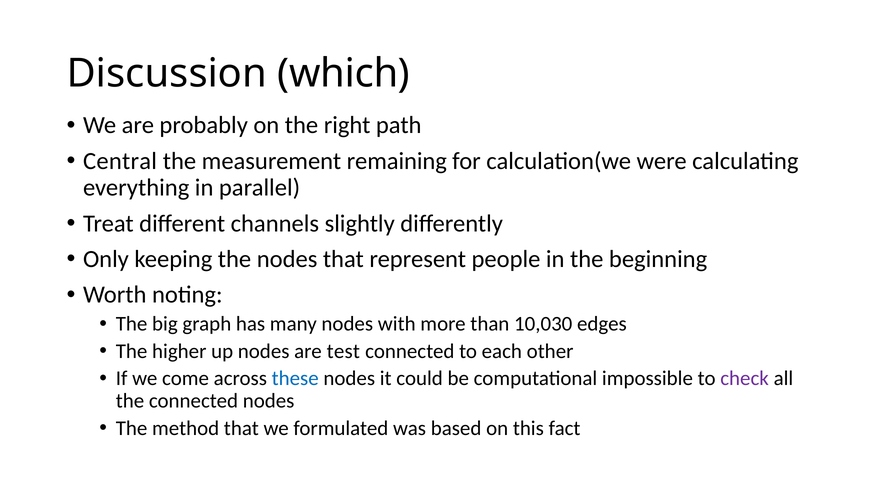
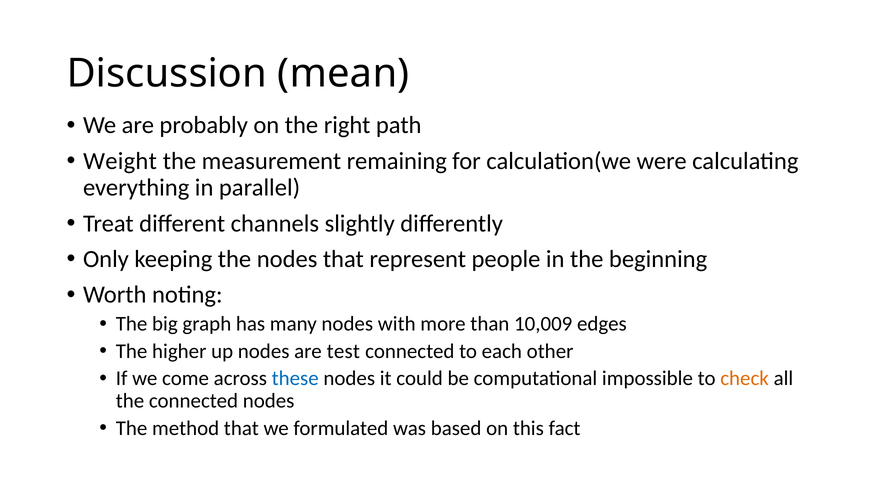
which: which -> mean (343, 73)
Central: Central -> Weight (120, 161)
10,030: 10,030 -> 10,009 (543, 324)
check colour: purple -> orange (745, 378)
